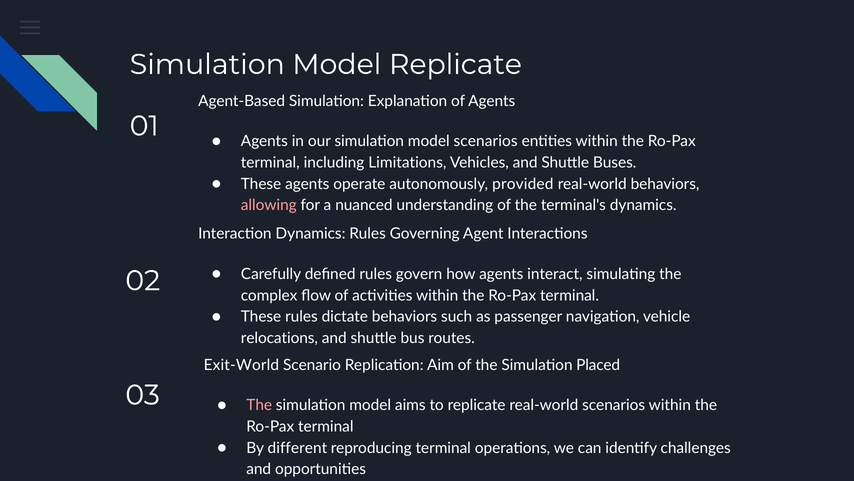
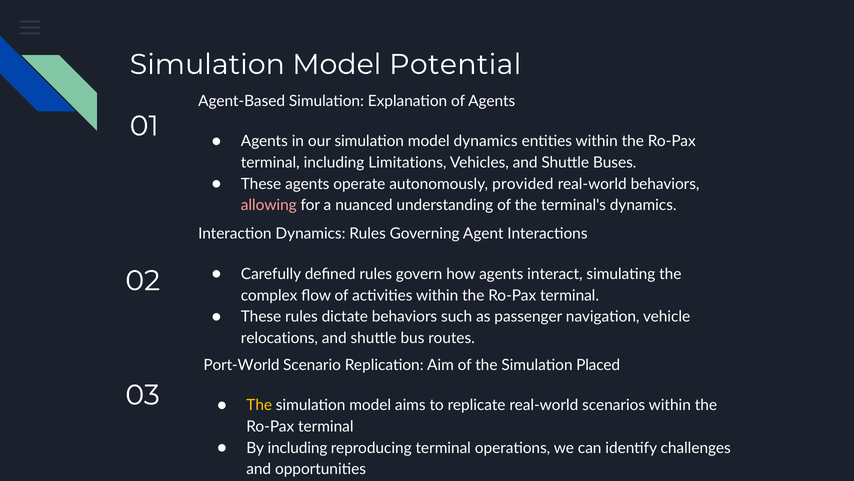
Model Replicate: Replicate -> Potential (455, 64)
model scenarios: scenarios -> dynamics (486, 141)
Exit-World: Exit-World -> Port-World (242, 365)
The colour: pink -> yellow (259, 405)
By different: different -> including (297, 447)
